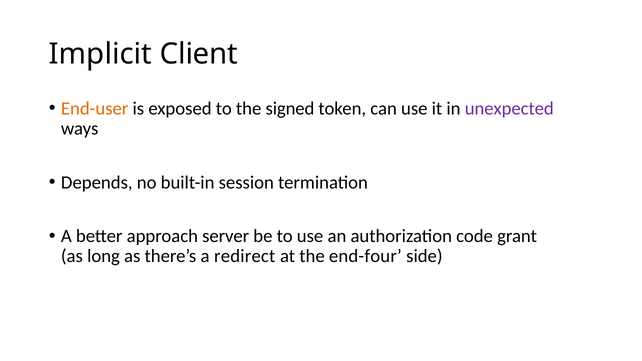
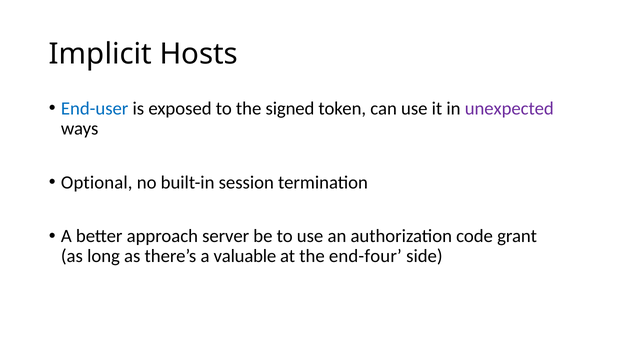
Client: Client -> Hosts (199, 54)
End-user colour: orange -> blue (95, 109)
Depends: Depends -> Optional (97, 182)
redirect: redirect -> valuable (245, 256)
